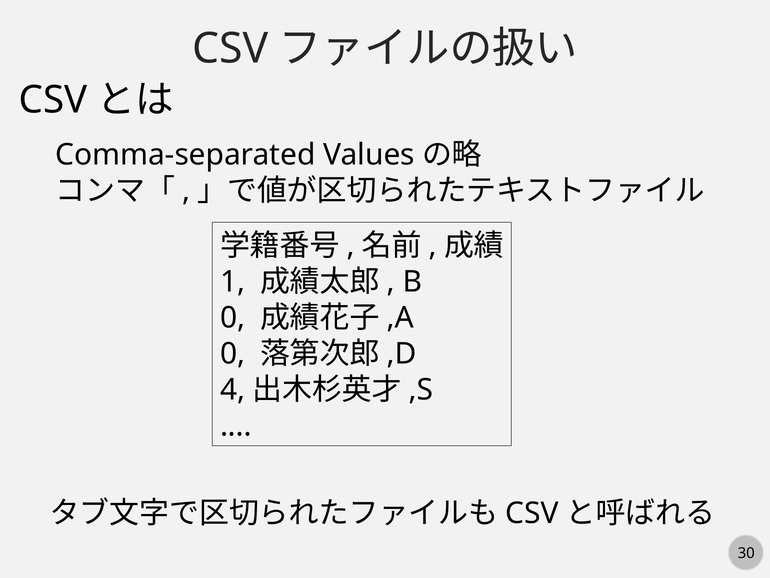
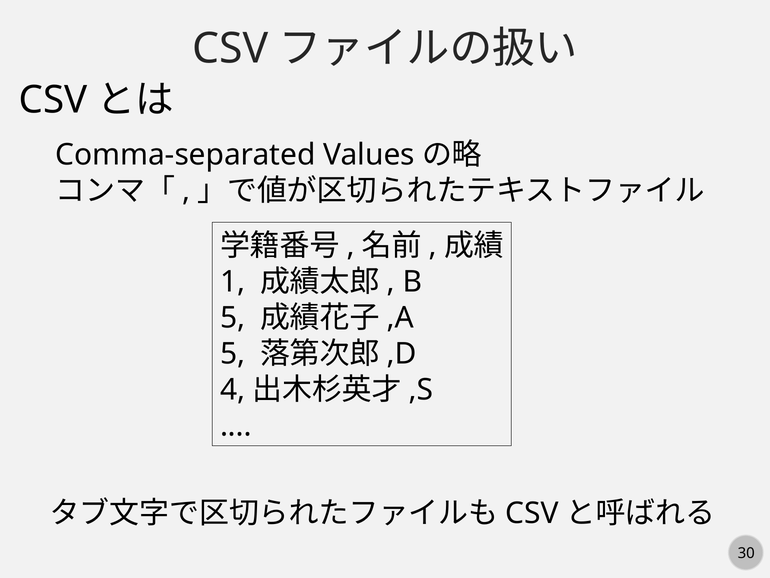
0: 0 -> 5 (233, 318)
0: 0 -> 5 (233, 354)
